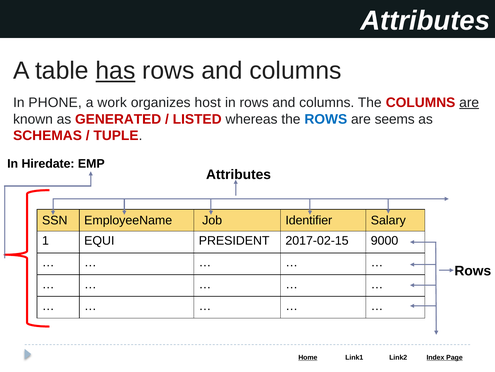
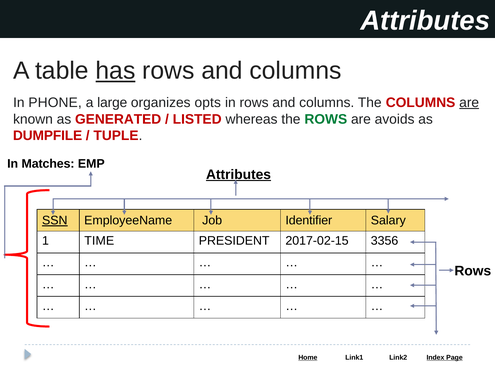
work: work -> large (112, 102)
host: host -> opts (208, 102)
ROWS colour: blue -> green (326, 119)
seems: seems -> avoids (395, 119)
SCHEMAS: SCHEMAS -> DUMPFILE (48, 135)
Hiredate: Hiredate -> Matches (48, 163)
Attributes underline: none -> present (239, 174)
SSN underline: none -> present (55, 220)
EQUI: EQUI -> TIME (99, 240)
9000: 9000 -> 3356 (385, 240)
